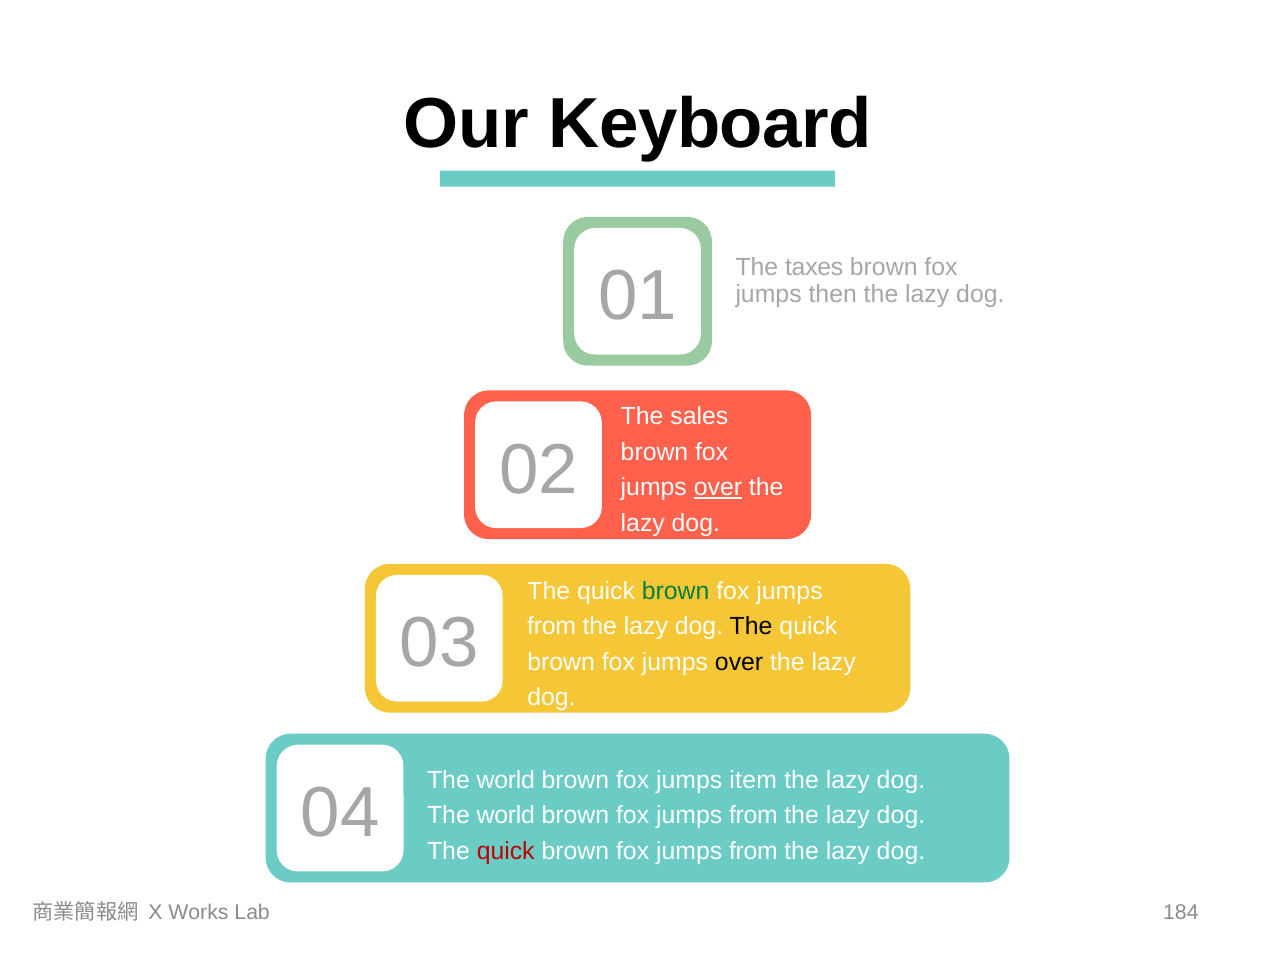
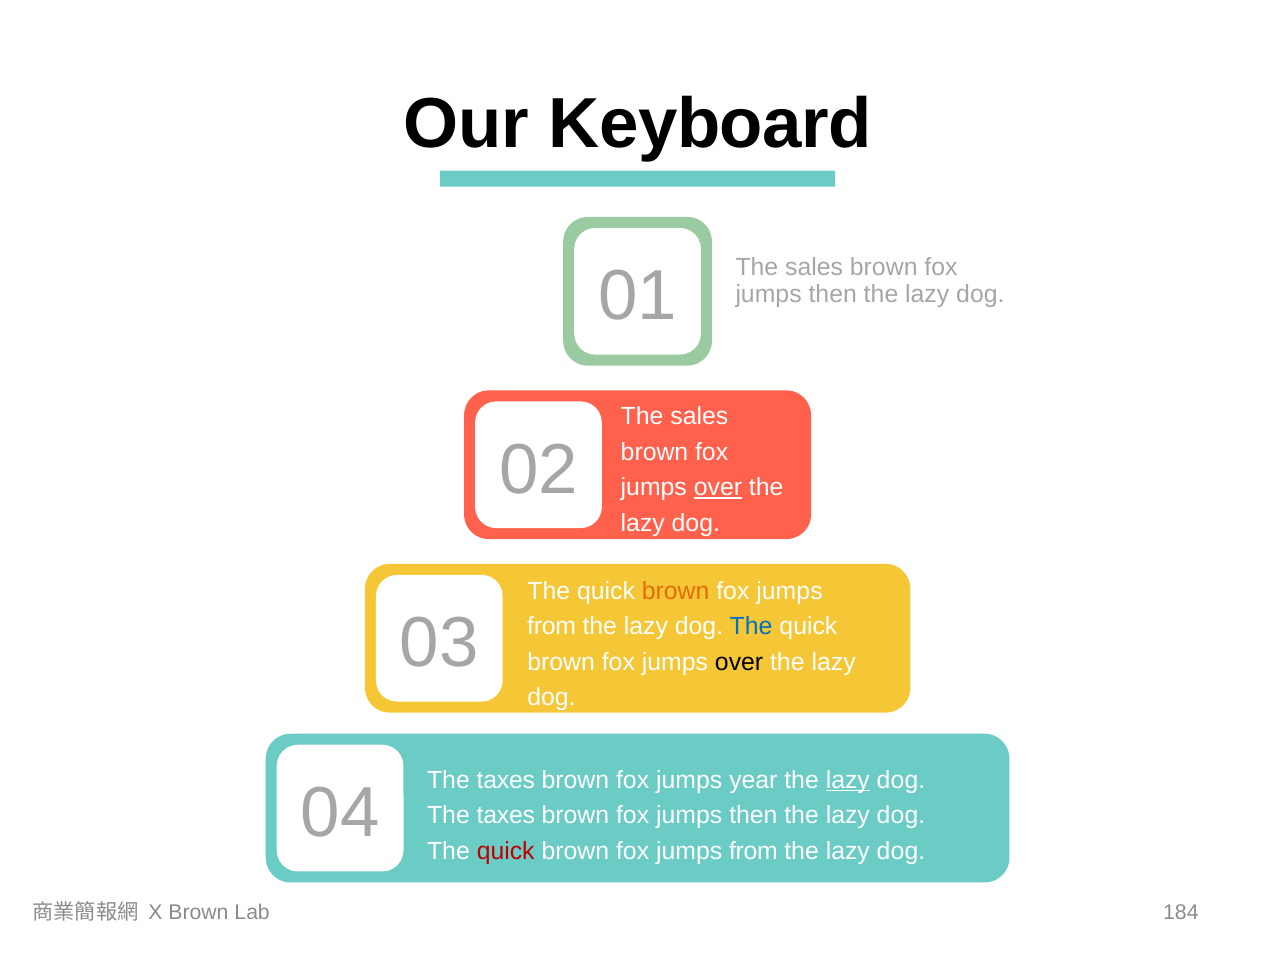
taxes: taxes -> sales (814, 268)
brown colour: green -> orange (676, 591)
The colour: black -> blue (751, 627)
world: world -> taxes (506, 780)
item: item -> year (753, 780)
lazy underline: none -> present (848, 780)
world: world -> taxes (506, 816)
from: from -> then (753, 816)
X Works: Works -> Brown (198, 913)
